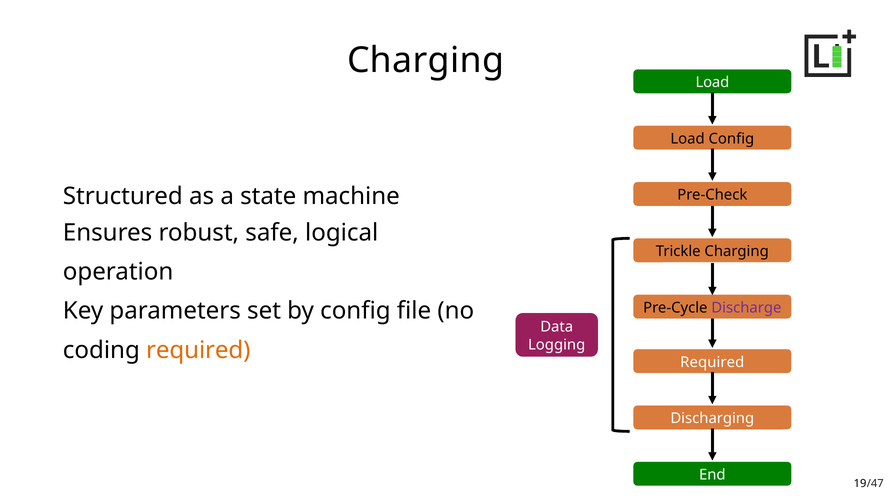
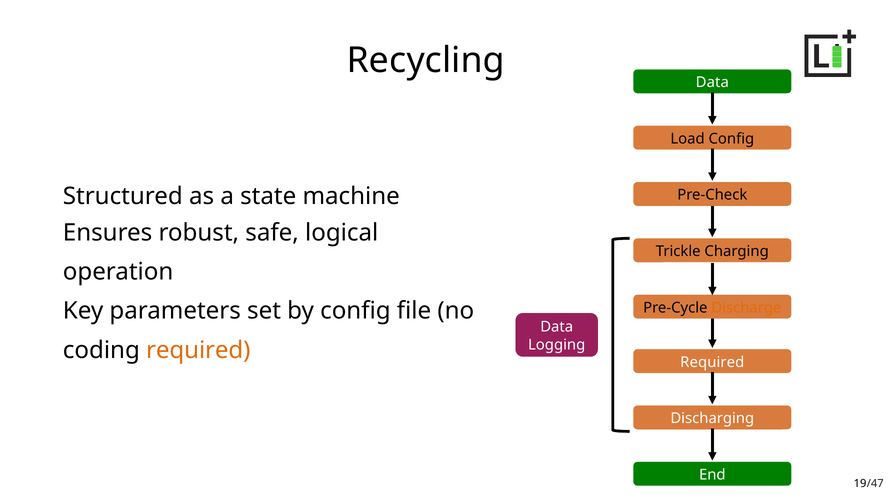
Charging: Charging -> Recycling (426, 61)
Load: Load -> Data (712, 82)
Discharge colour: purple -> orange (746, 307)
